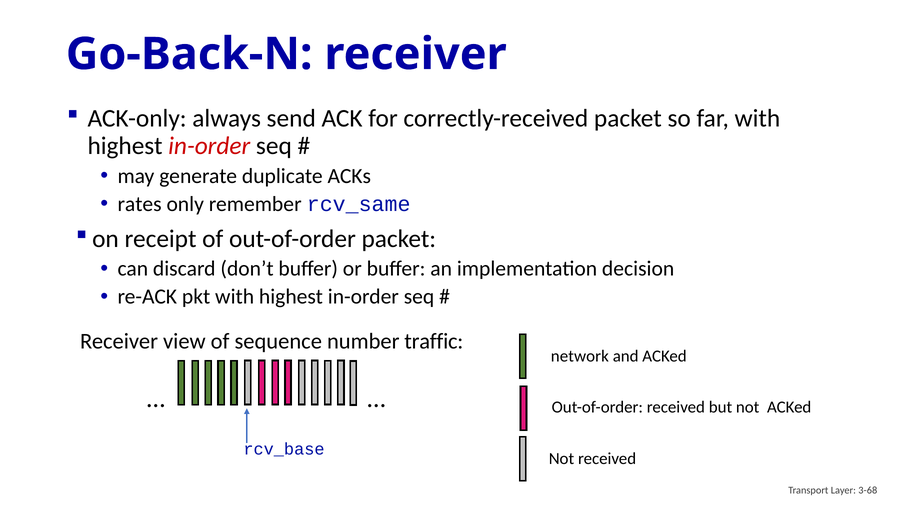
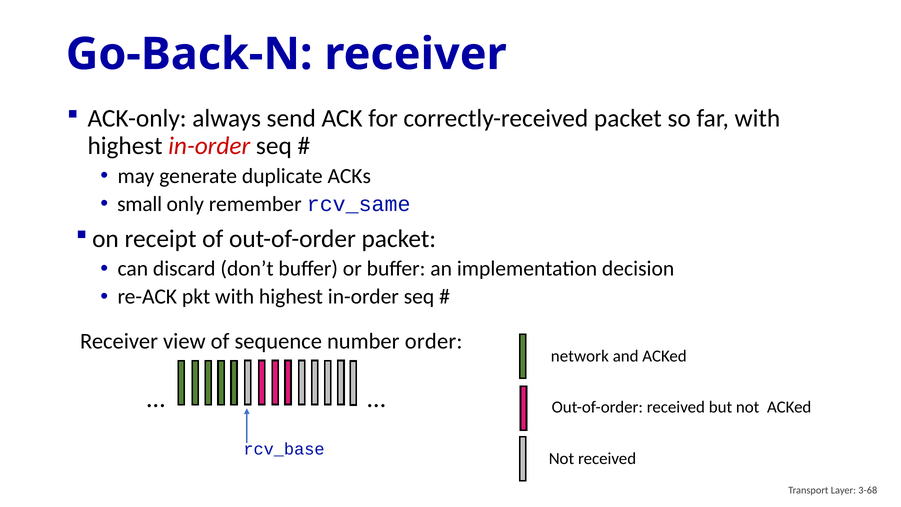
rates: rates -> small (140, 204)
traffic: traffic -> order (434, 341)
